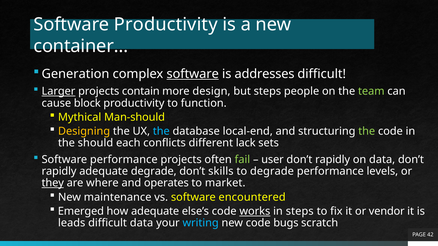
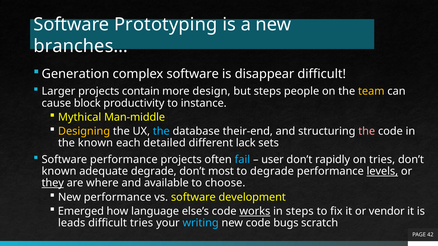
Software Productivity: Productivity -> Prototyping (166, 24)
container…: container… -> branches… (81, 46)
software underline: present -> none (193, 74)
addresses: addresses -> disappear (264, 74)
Larger underline: present -> none (58, 91)
team colour: light green -> yellow (371, 91)
function: function -> instance (204, 103)
Man-should: Man-should -> Man-middle (135, 117)
local-end: local-end -> their-end (248, 131)
the colour: light green -> pink (367, 131)
the should: should -> known (95, 143)
conflicts: conflicts -> detailed (164, 143)
fail colour: light green -> light blue (242, 160)
on data: data -> tries (382, 160)
rapidly: rapidly -> known (59, 171)
skills: skills -> most (221, 171)
levels underline: none -> present (382, 171)
operates: operates -> available (166, 183)
market: market -> choose (225, 183)
New maintenance: maintenance -> performance (118, 197)
encountered: encountered -> development (252, 197)
how adequate: adequate -> language (155, 211)
difficult data: data -> tries (142, 223)
